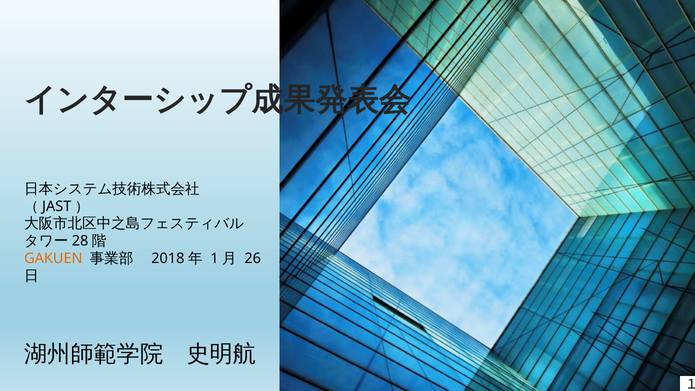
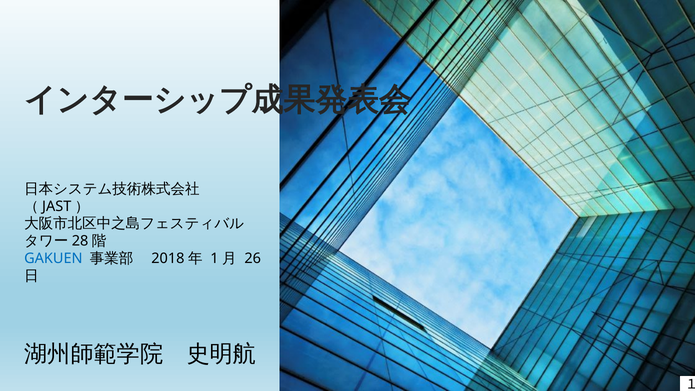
GAKUEN colour: orange -> blue (53, 258)
